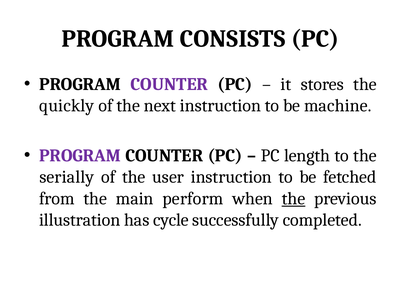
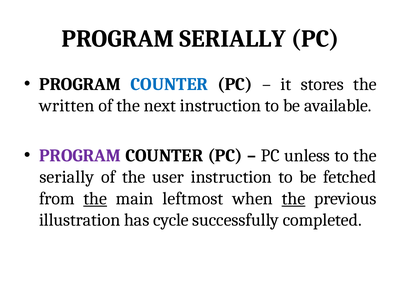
PROGRAM CONSISTS: CONSISTS -> SERIALLY (233, 39)
COUNTER colour: purple -> blue (169, 84)
quickly: quickly -> written (67, 106)
machine: machine -> available (338, 106)
length: length -> unless (307, 155)
the underline: none -> present (95, 198)
perform: perform -> leftmost (193, 198)
